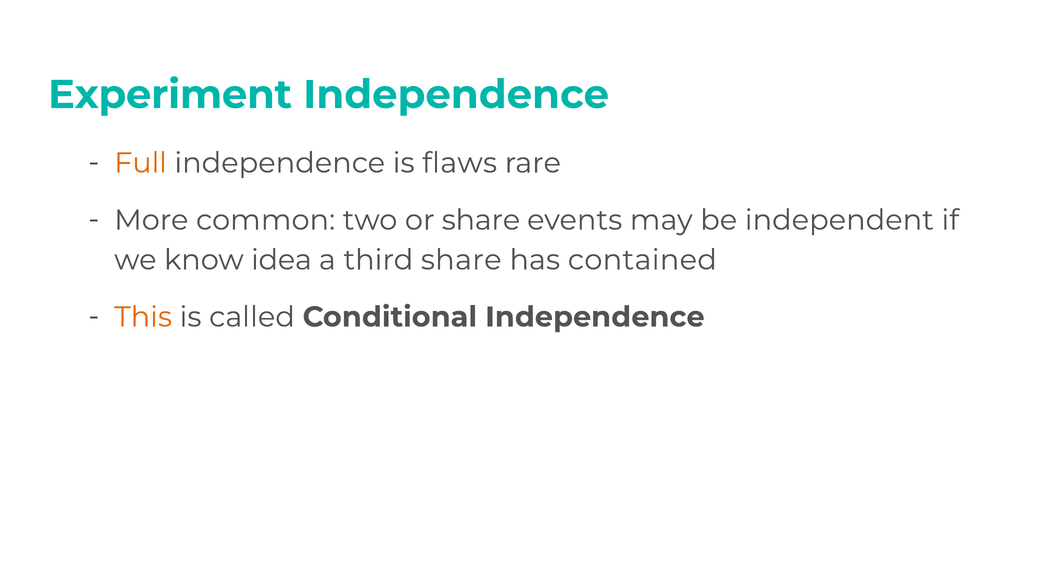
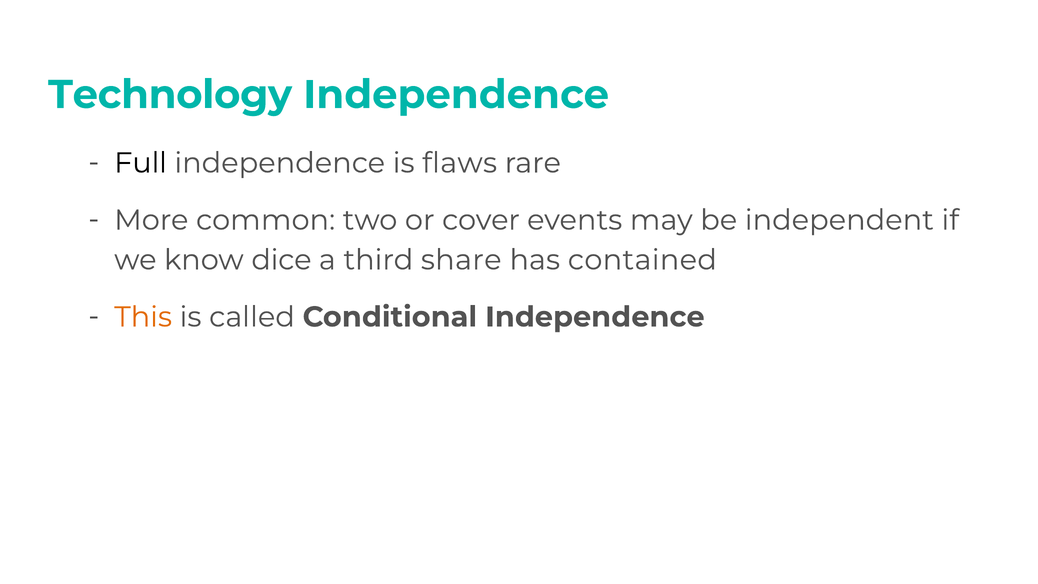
Experiment: Experiment -> Technology (170, 95)
Full colour: orange -> black (141, 163)
or share: share -> cover (481, 220)
idea: idea -> dice (281, 260)
